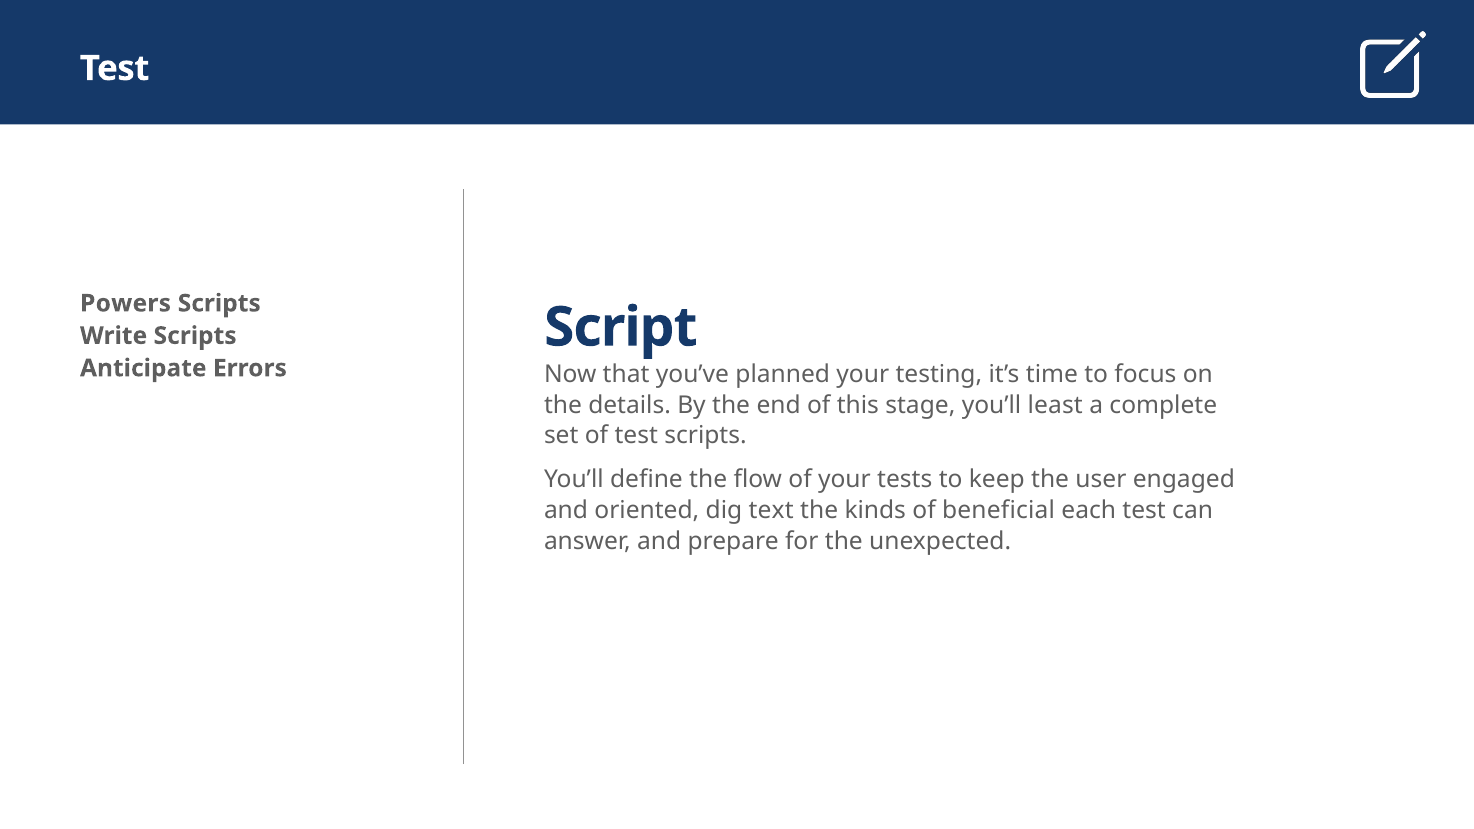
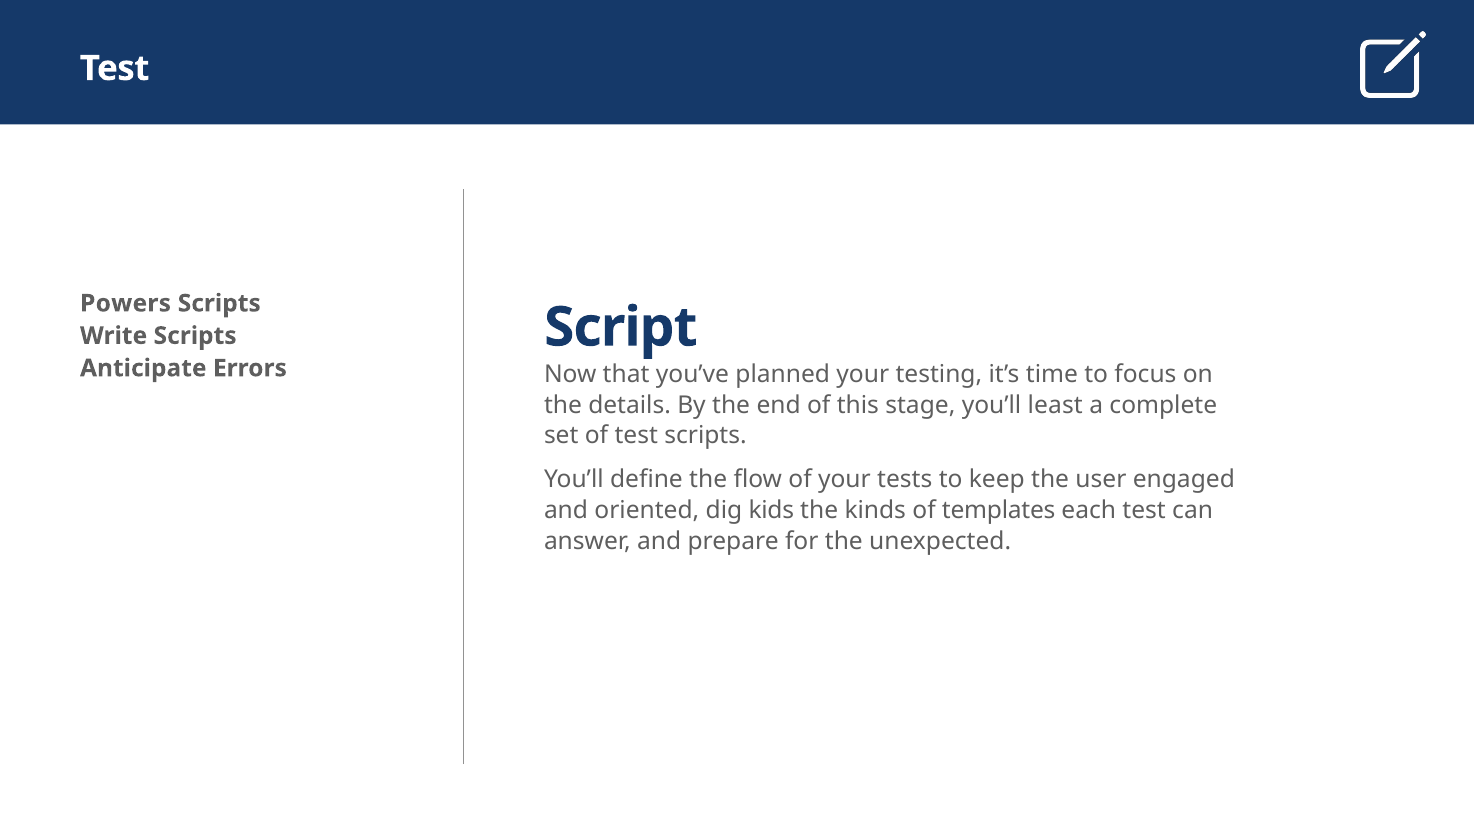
text: text -> kids (771, 510)
beneficial: beneficial -> templates (999, 510)
